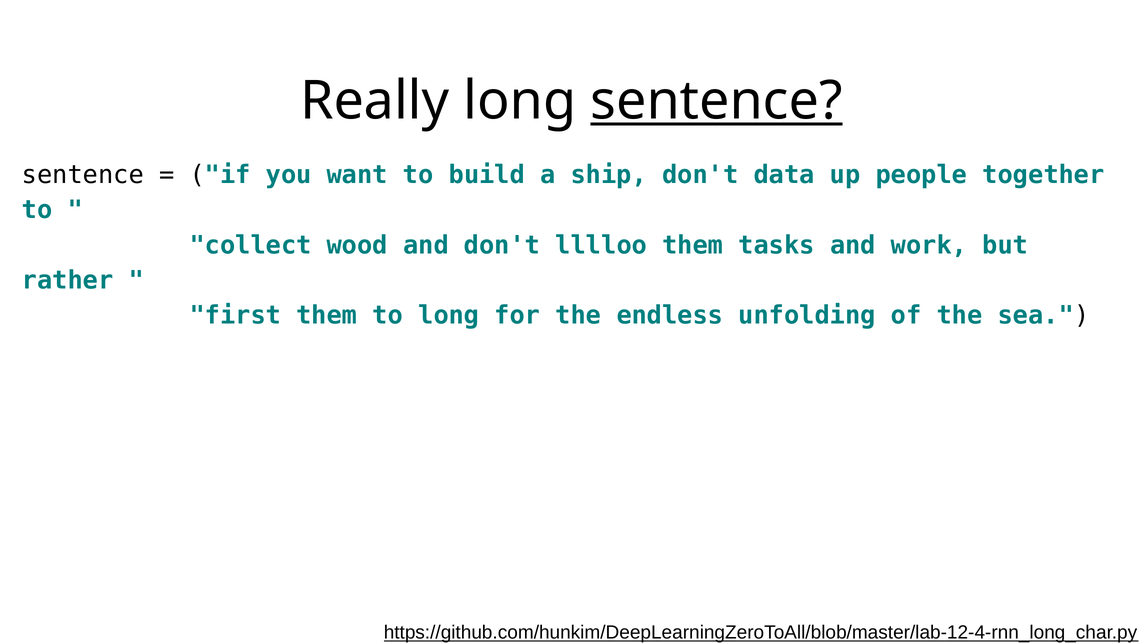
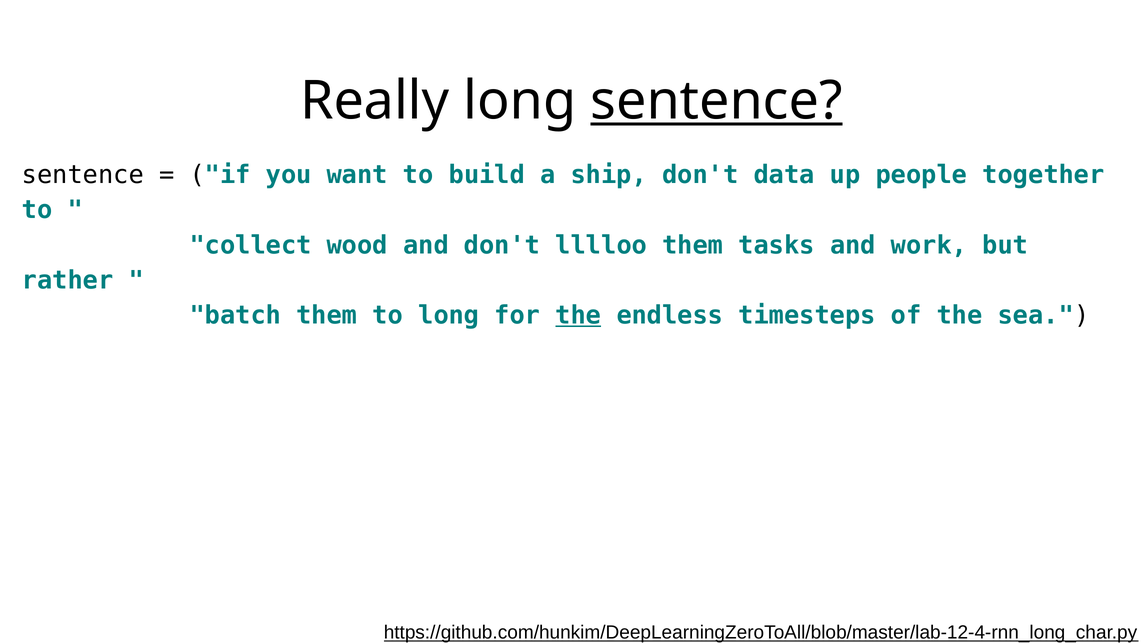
first: first -> batch (235, 315)
the underline: none -> present (578, 315)
unfolding: unfolding -> timesteps (807, 315)
